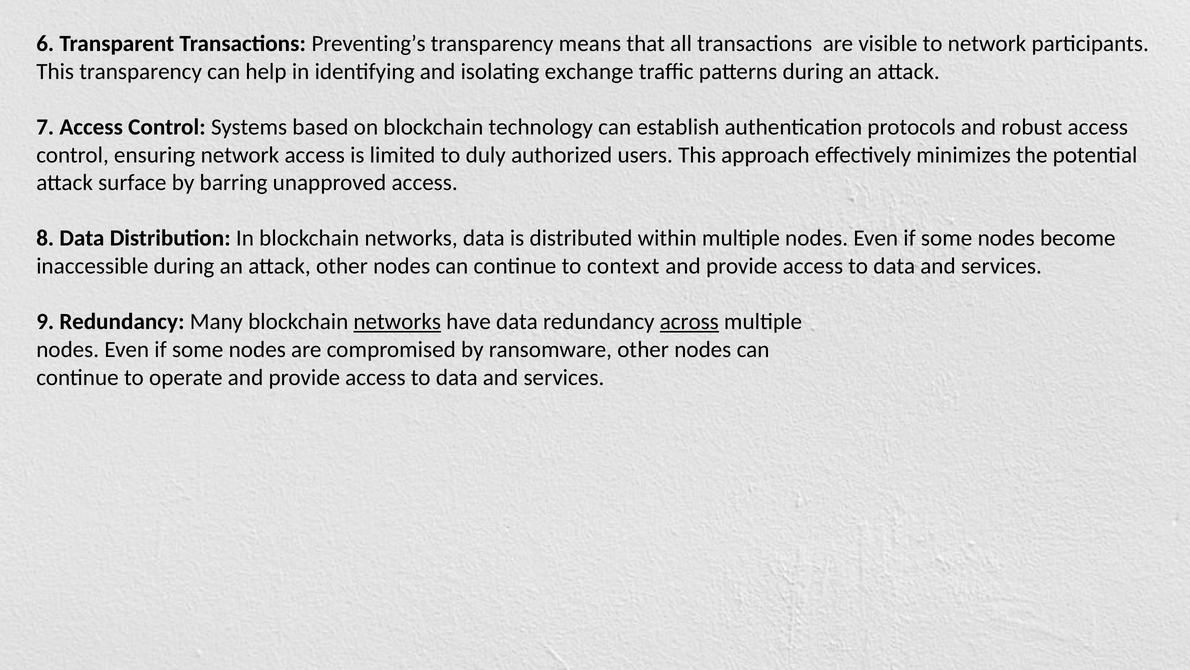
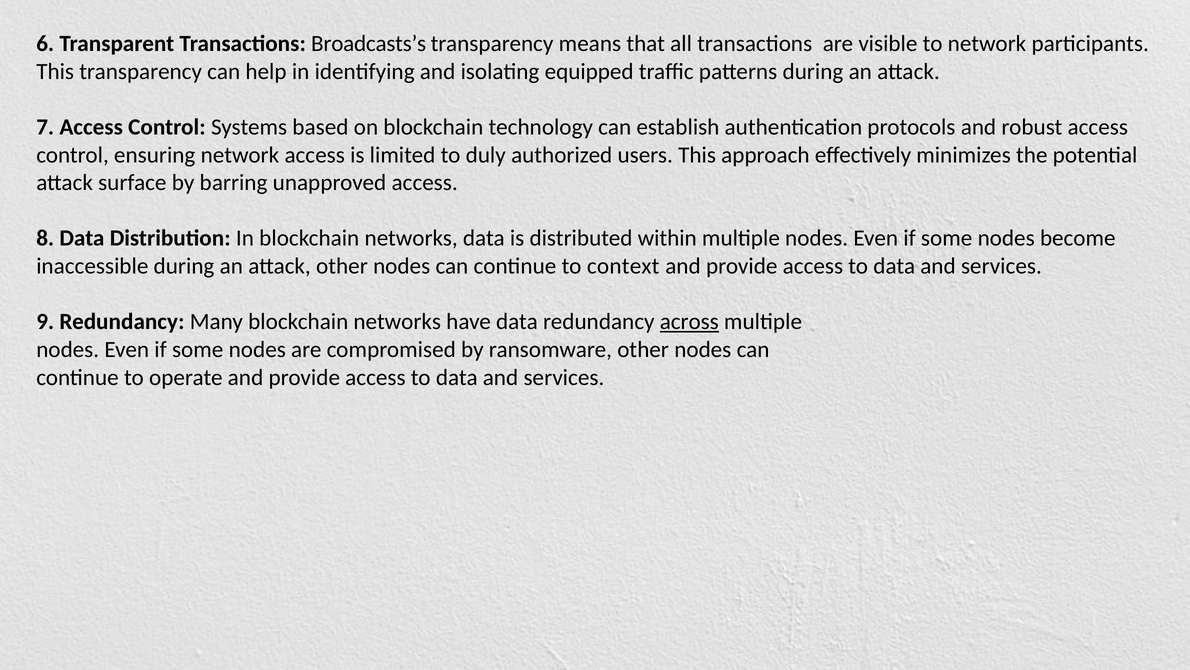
Preventing’s: Preventing’s -> Broadcasts’s (369, 44)
exchange: exchange -> equipped (589, 71)
networks underline: present -> none (397, 321)
